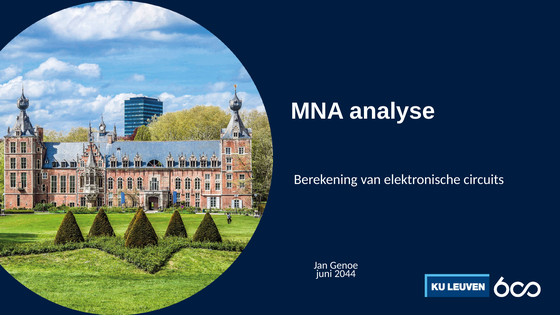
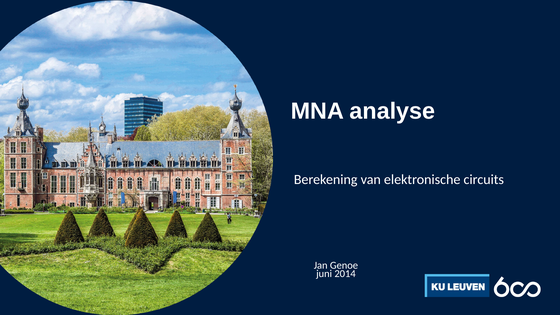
2044: 2044 -> 2014 (345, 274)
